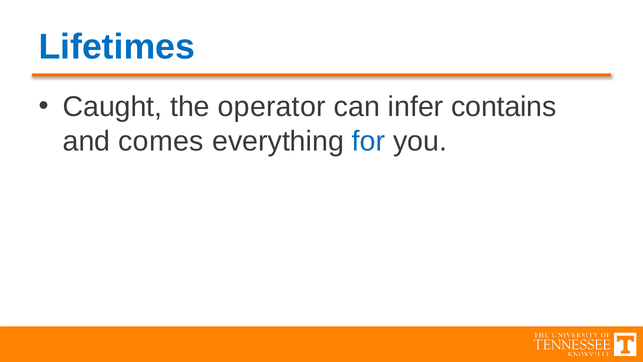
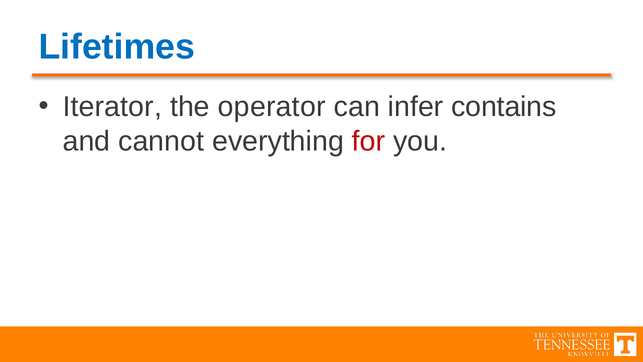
Caught: Caught -> Iterator (112, 107)
comes: comes -> cannot (161, 141)
for colour: blue -> red (369, 141)
